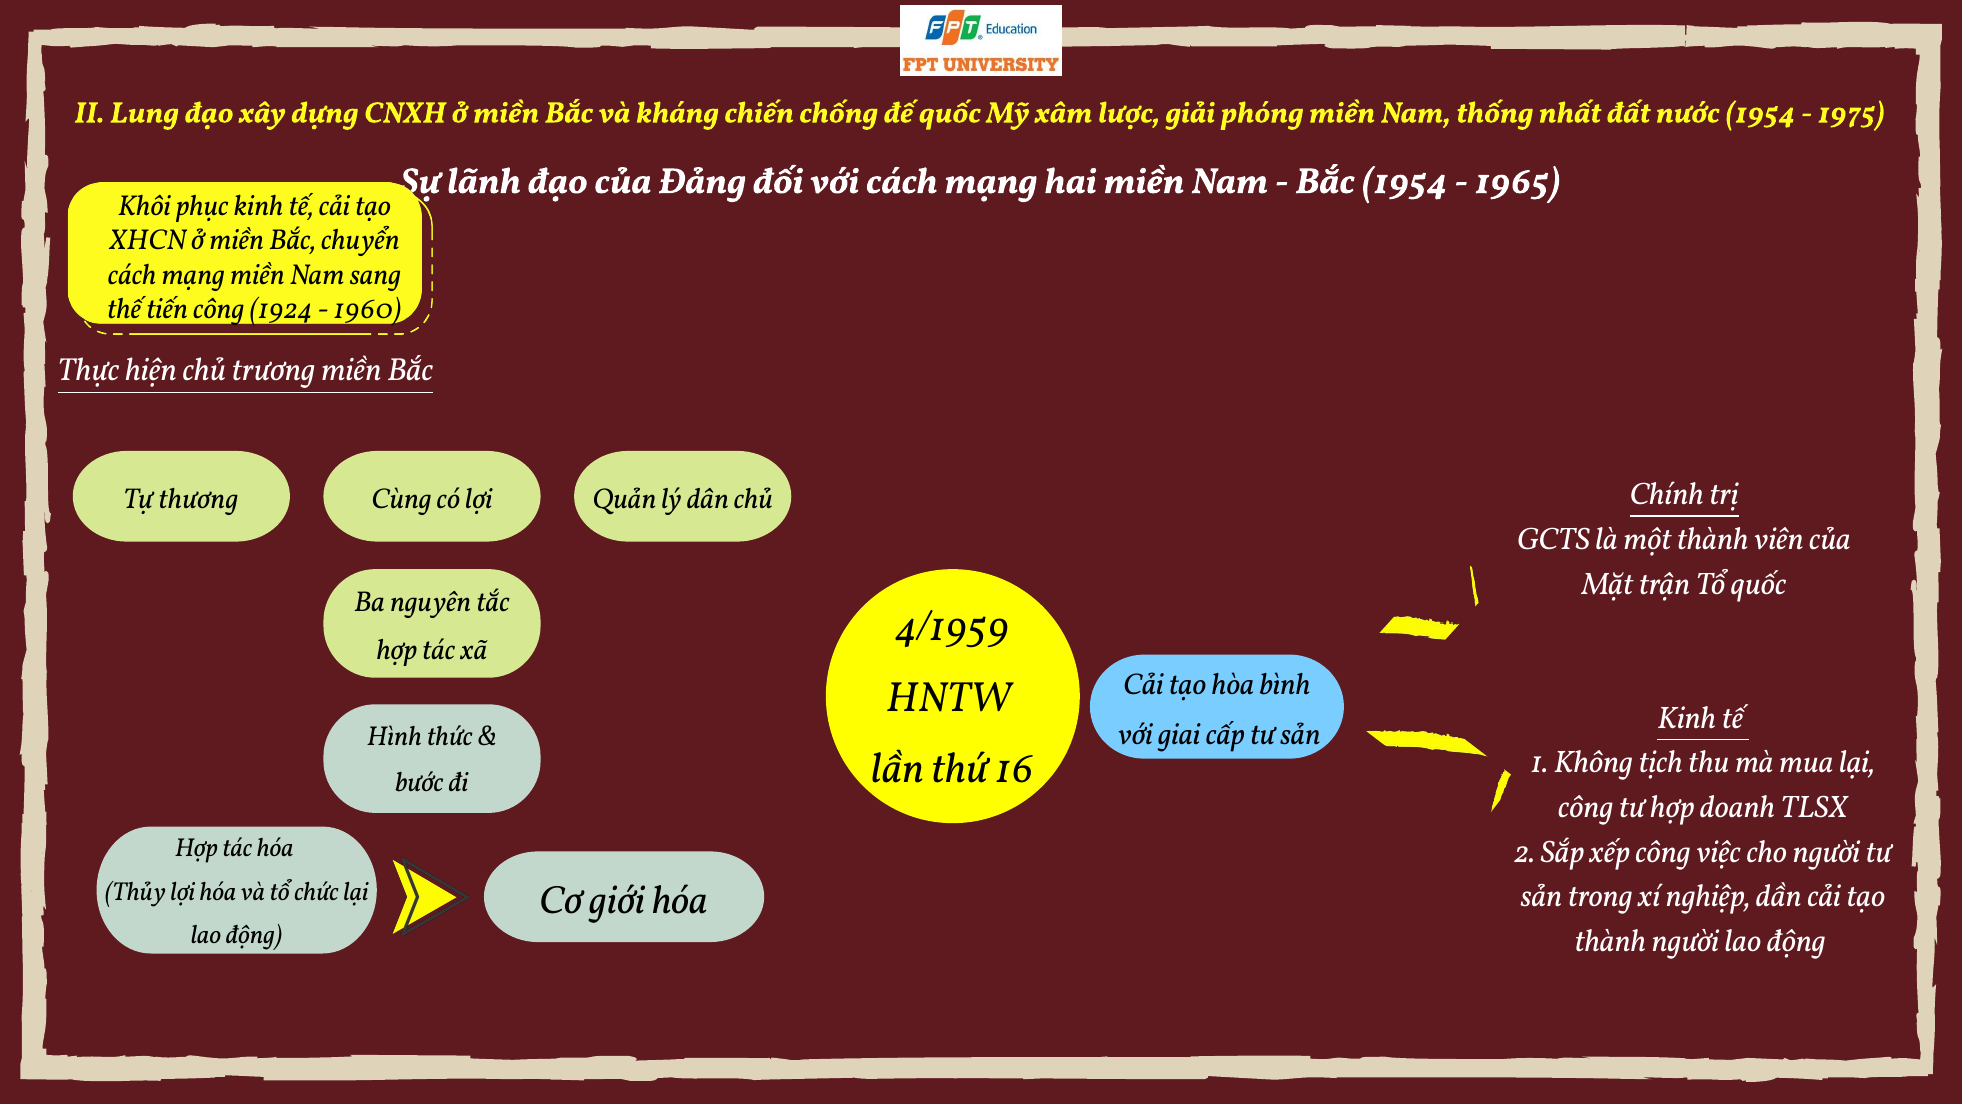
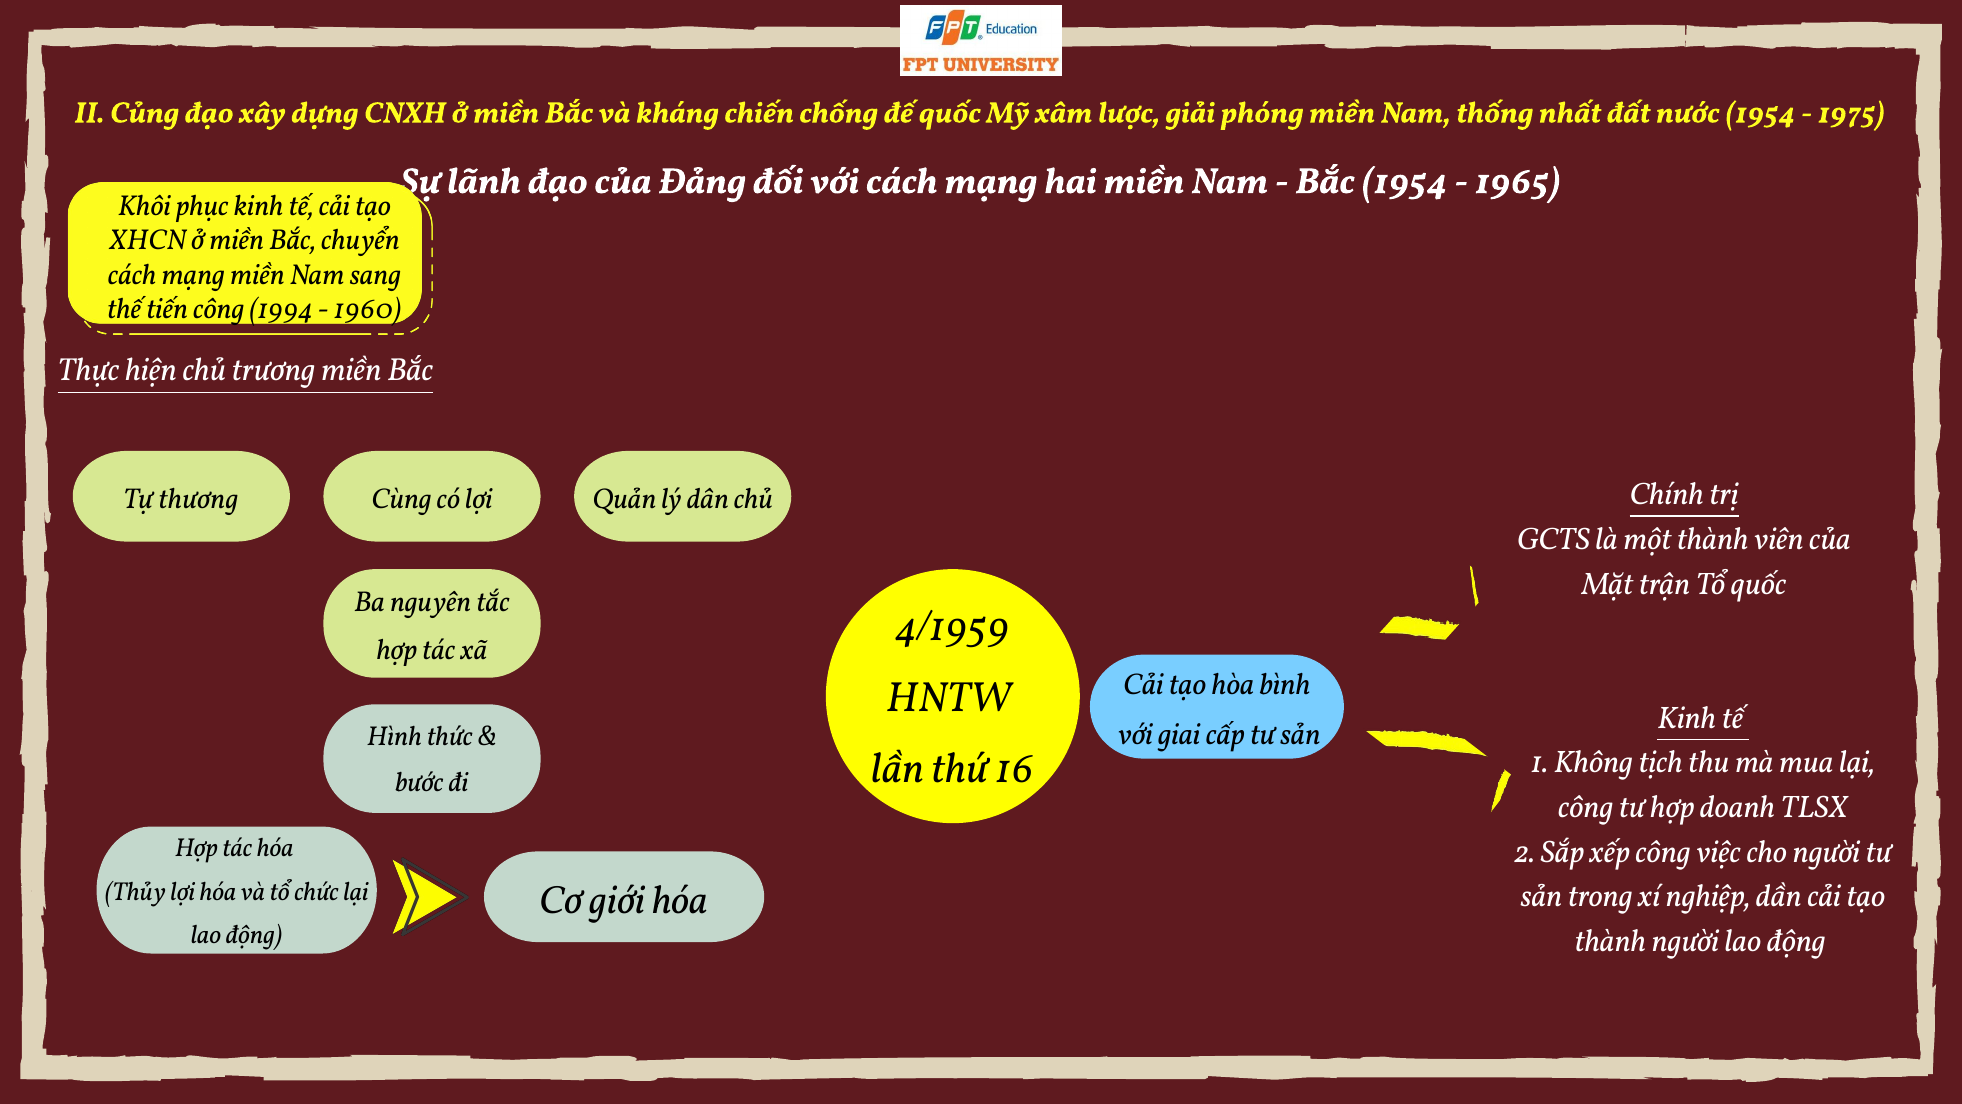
Lung: Lung -> Củng (145, 113)
1924: 1924 -> 1994 (281, 309)
